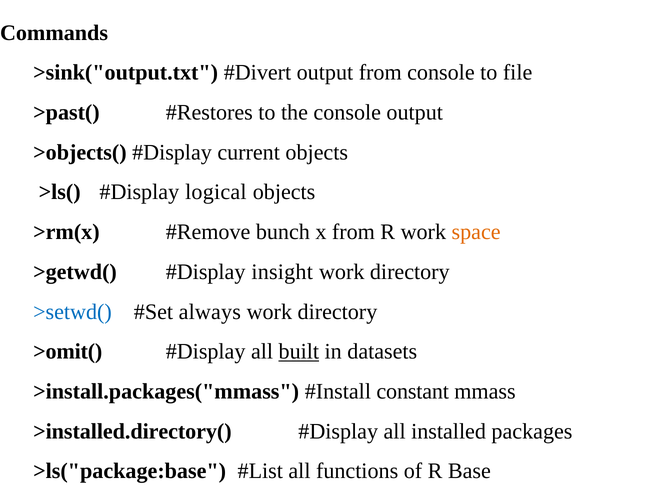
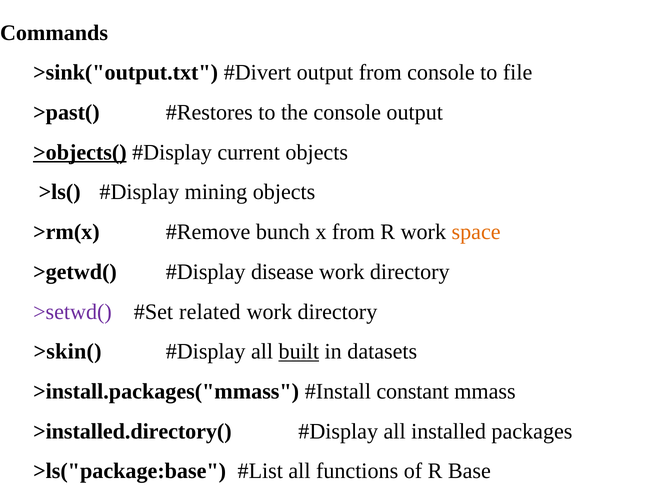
>objects( underline: none -> present (80, 152)
logical: logical -> mining (216, 192)
insight: insight -> disease (282, 271)
>setwd( colour: blue -> purple (72, 311)
always: always -> related (210, 311)
>omit(: >omit( -> >skin( (68, 351)
